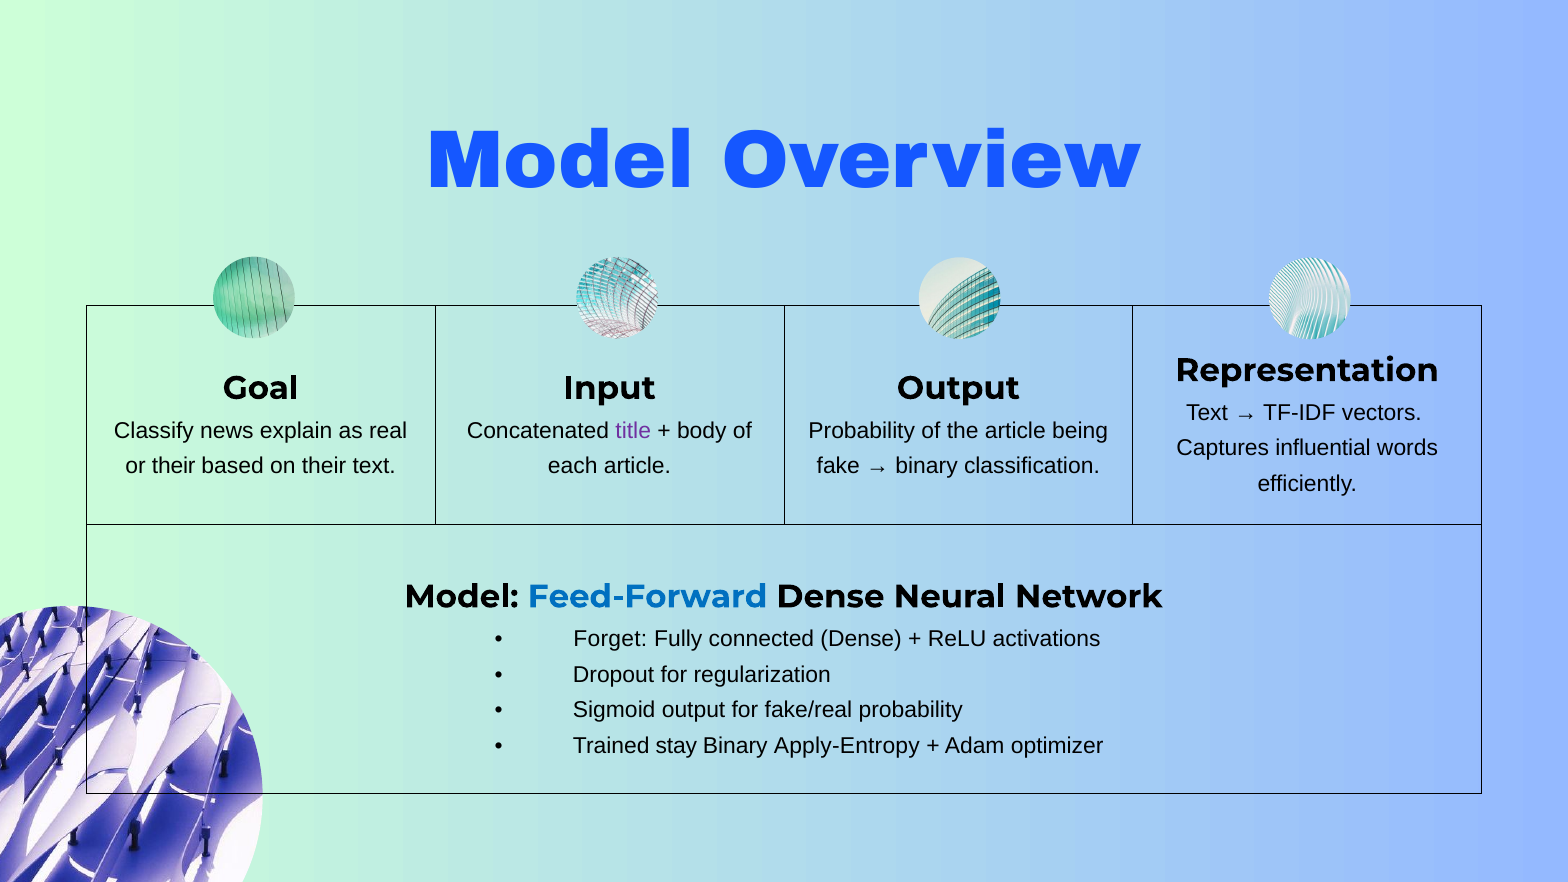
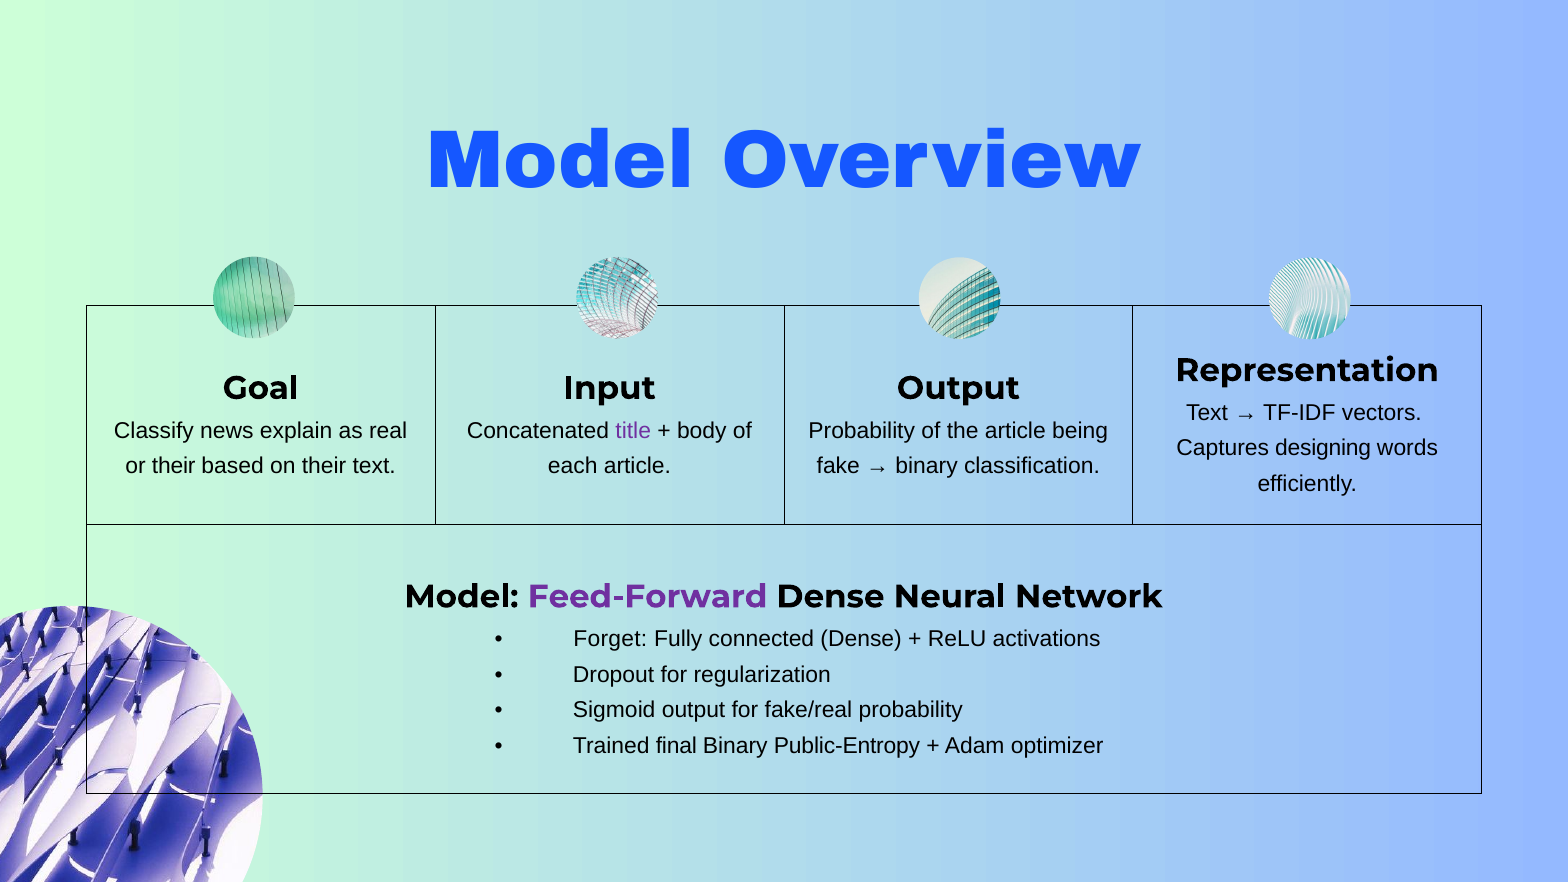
influential: influential -> designing (1323, 448)
Feed-Forward colour: blue -> purple (648, 597)
stay: stay -> final (676, 746)
Apply-Entropy: Apply-Entropy -> Public-Entropy (847, 746)
